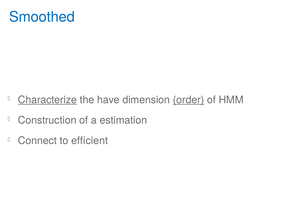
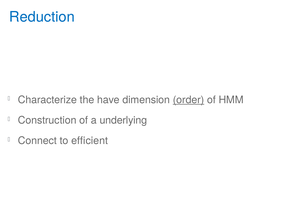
Smoothed: Smoothed -> Reduction (42, 17)
Characterize underline: present -> none (47, 100)
estimation: estimation -> underlying (123, 120)
